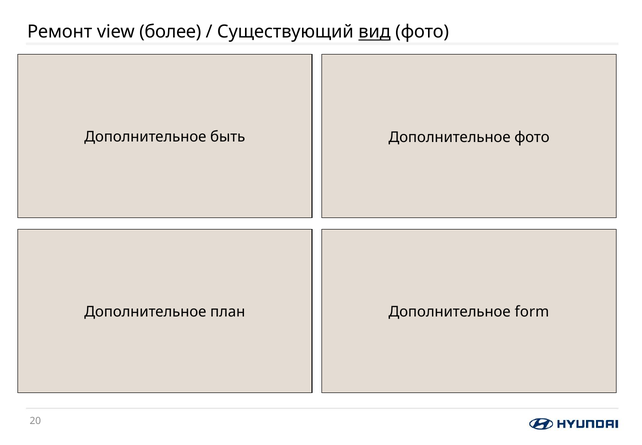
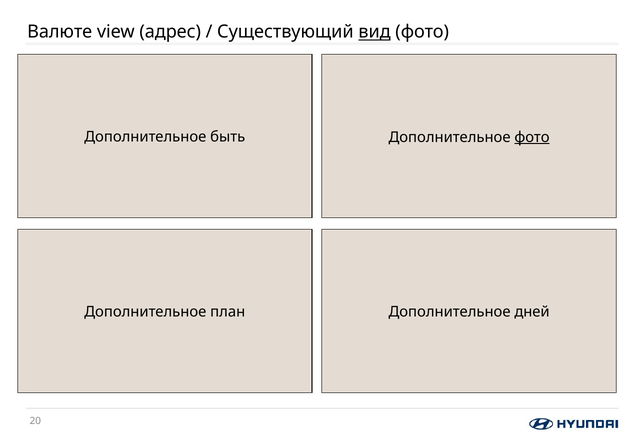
Ремонт: Ремонт -> Валюте (60, 32)
более: более -> адрес (170, 32)
фото underline: none -> present (532, 137)
form: form -> дней (532, 312)
